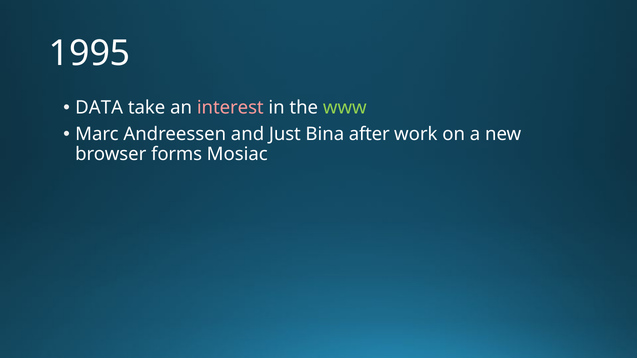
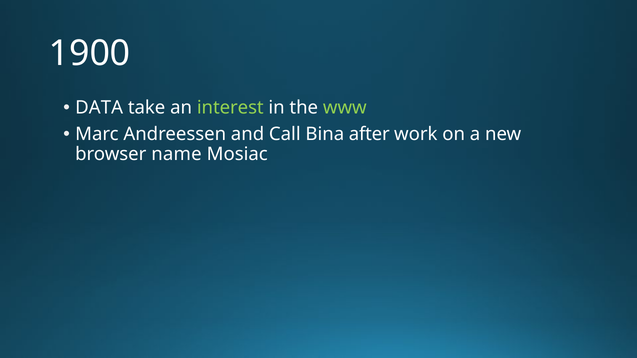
1995: 1995 -> 1900 (90, 53)
interest colour: pink -> light green (230, 108)
Just: Just -> Call (285, 134)
forms: forms -> name (176, 154)
